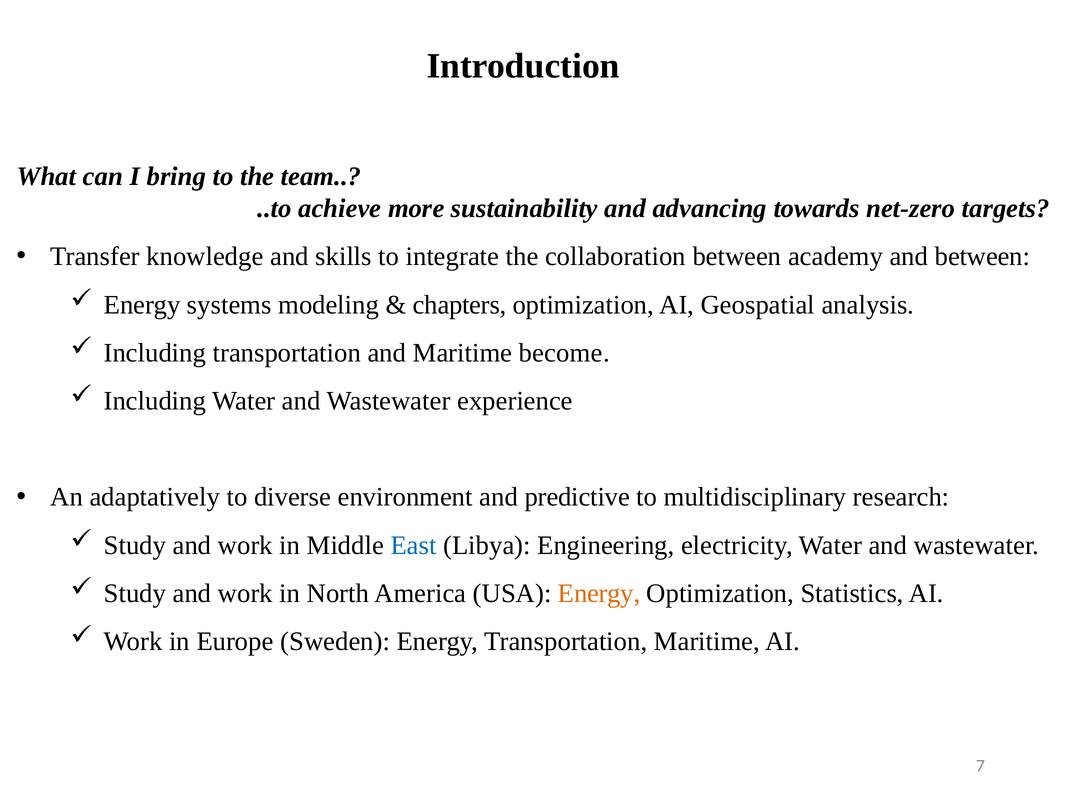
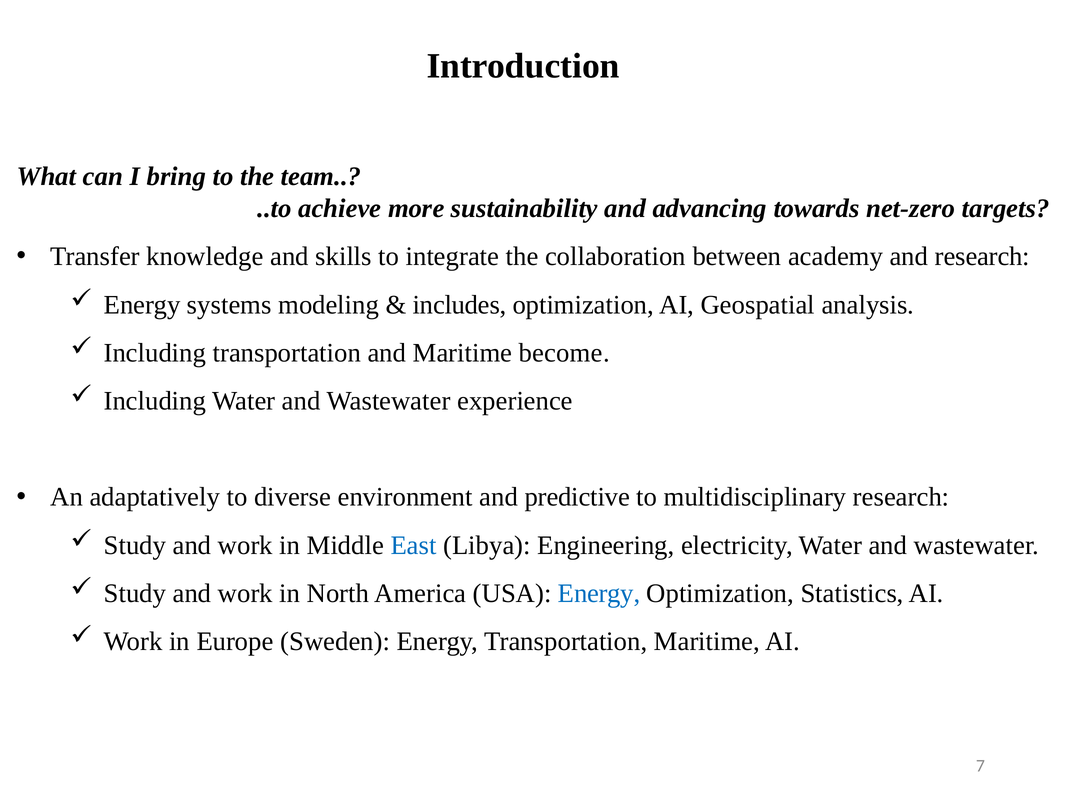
and between: between -> research (982, 256)
chapters: chapters -> includes (460, 305)
Energy colour: orange -> blue (599, 593)
